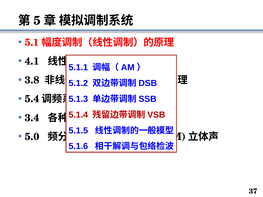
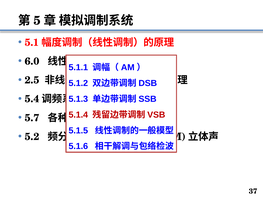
4.1: 4.1 -> 6.0 (32, 61)
3.8: 3.8 -> 2.5 (32, 80)
3.4: 3.4 -> 5.7 (32, 118)
5.0: 5.0 -> 5.2 (32, 137)
